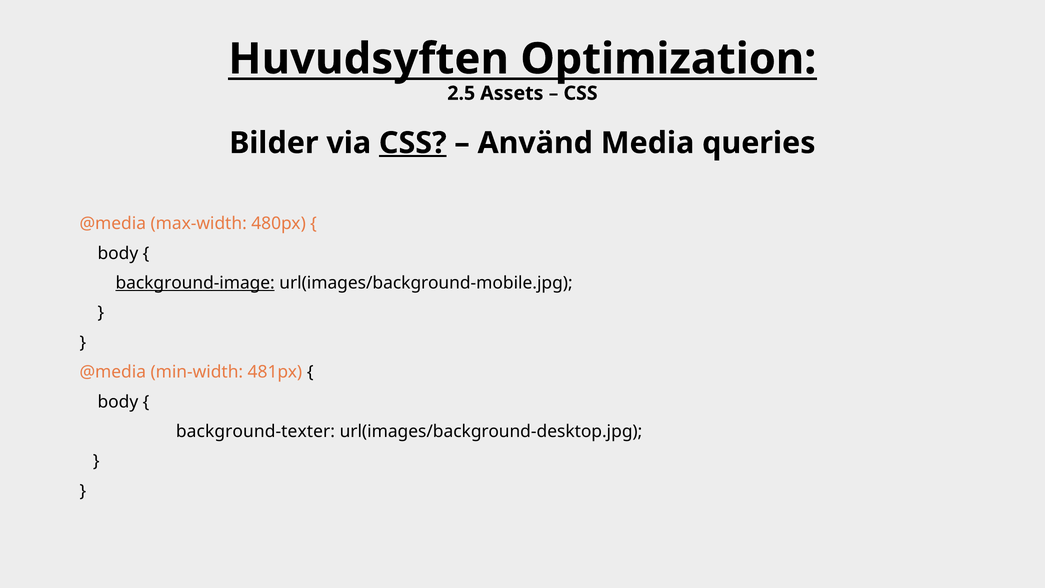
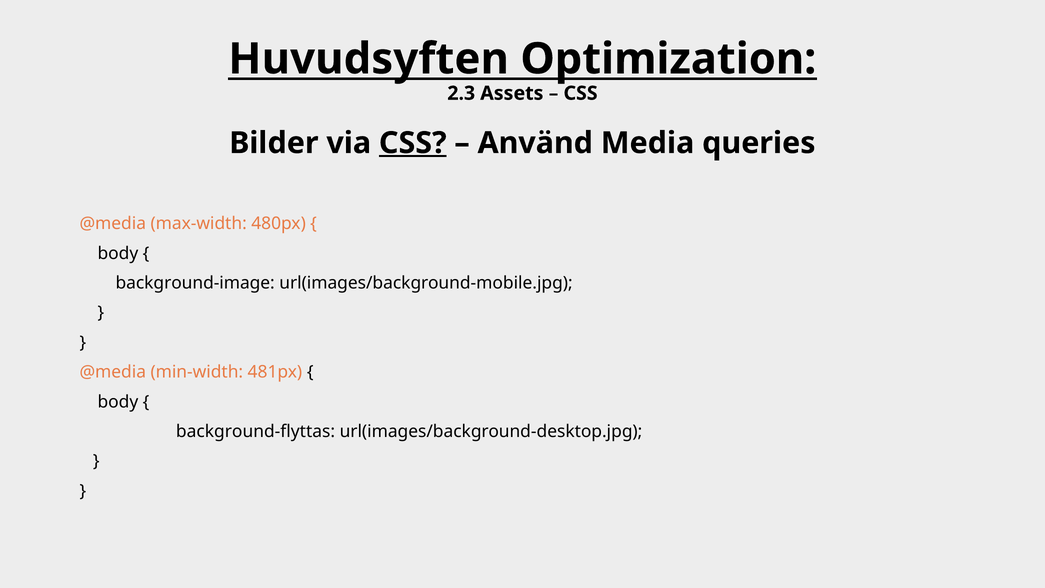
2.5: 2.5 -> 2.3 (461, 93)
background-image underline: present -> none (195, 283)
background-texter: background-texter -> background-flyttas (256, 431)
